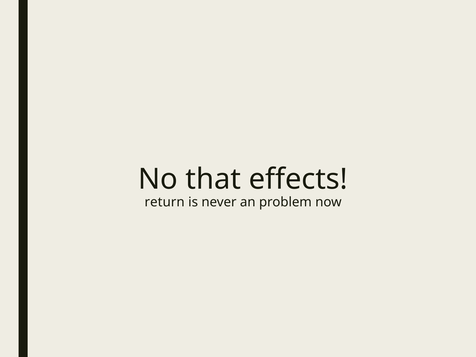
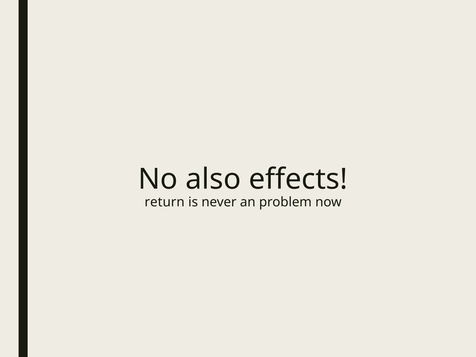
that: that -> also (213, 179)
